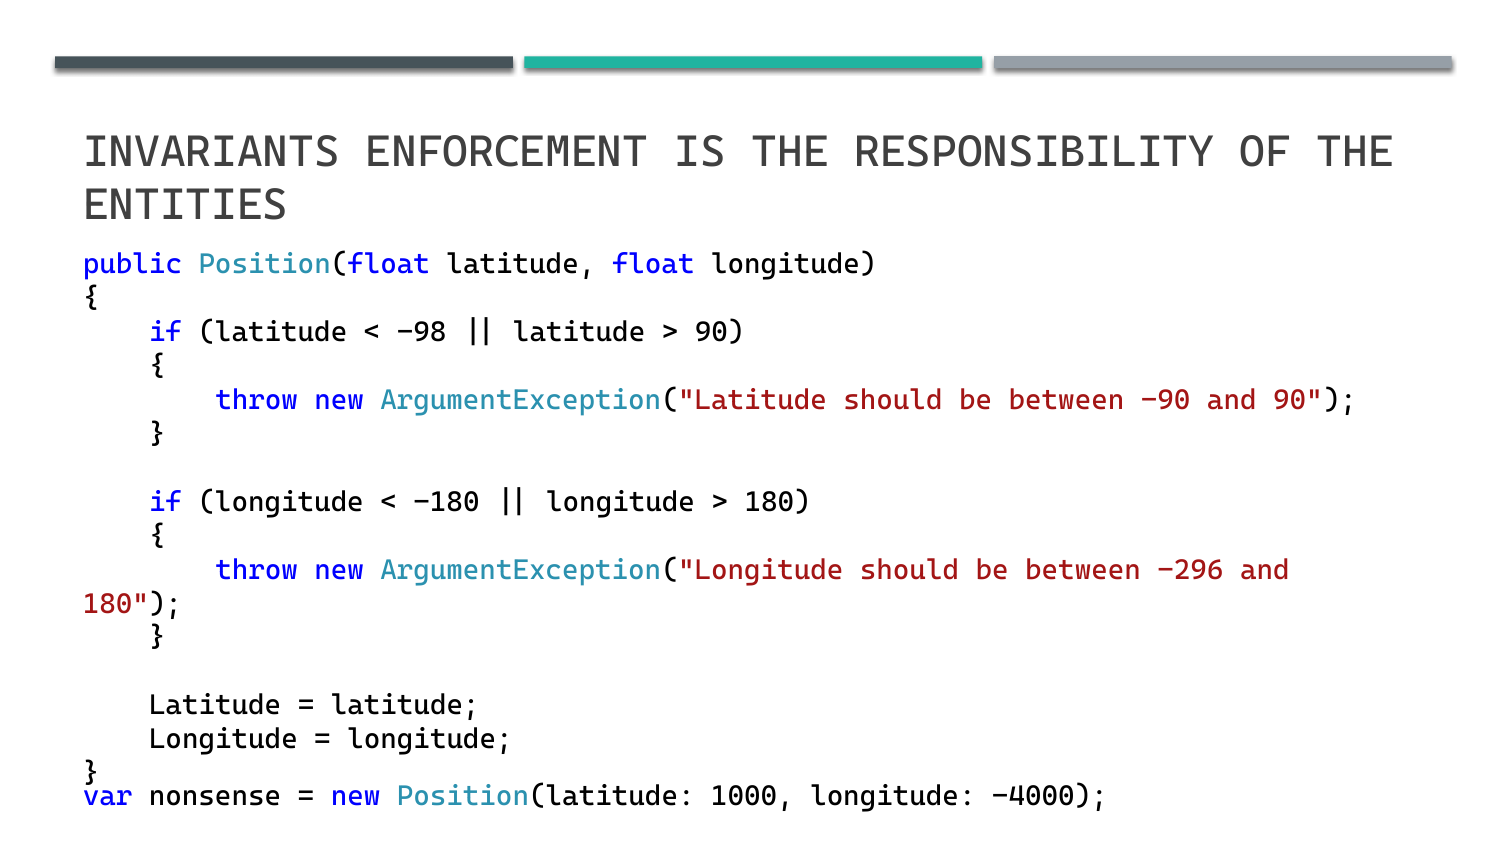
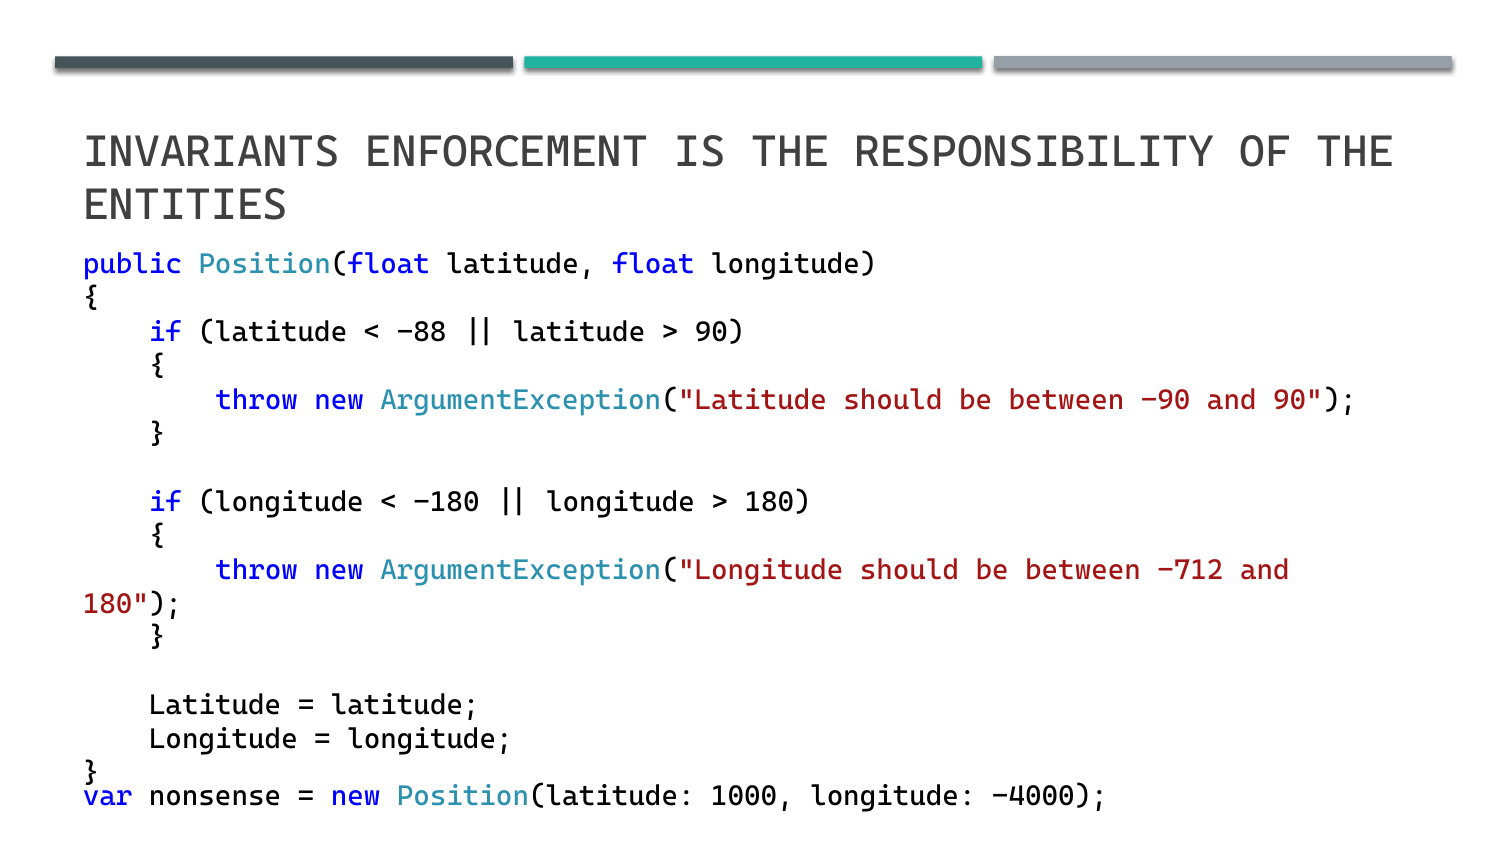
-98: -98 -> -88 (422, 332)
-296: -296 -> -712 (1190, 570)
